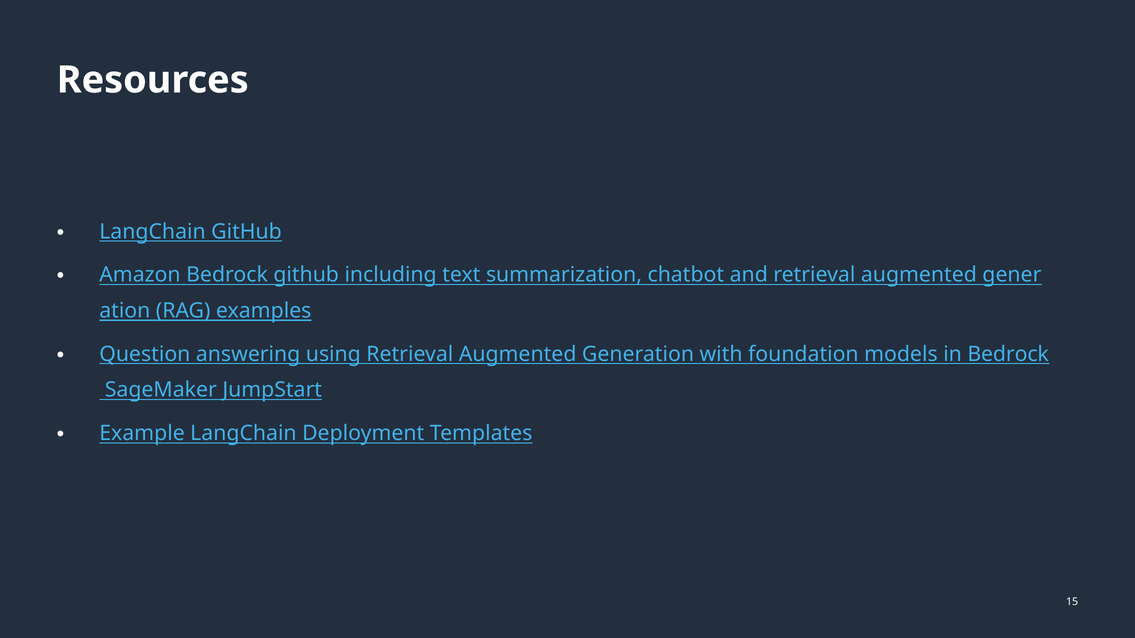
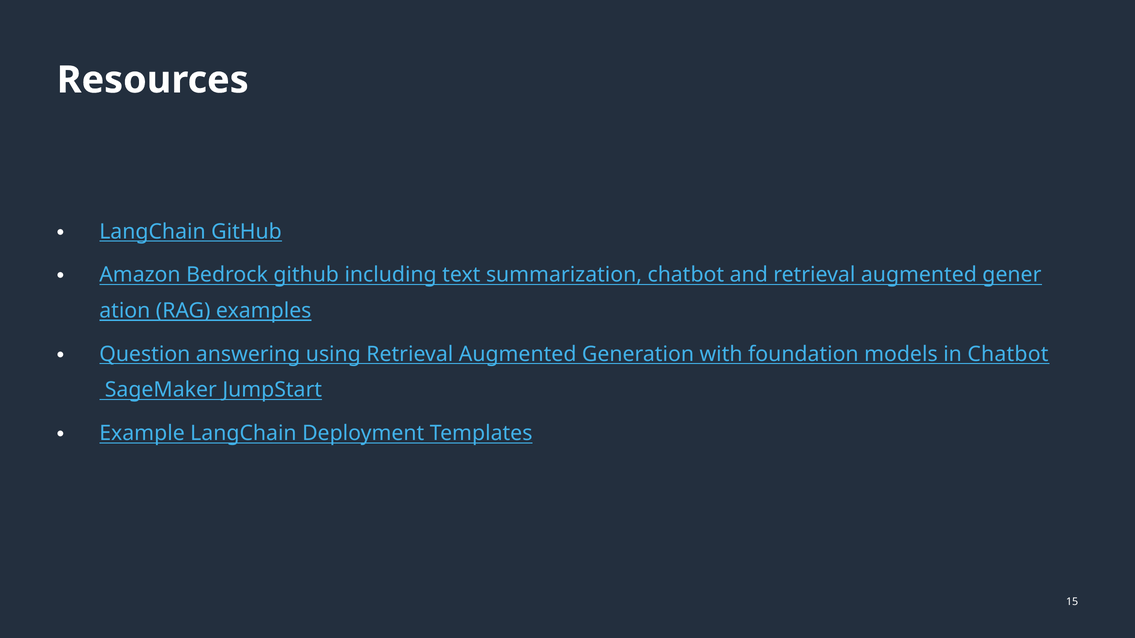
in Bedrock: Bedrock -> Chatbot (1008, 354)
